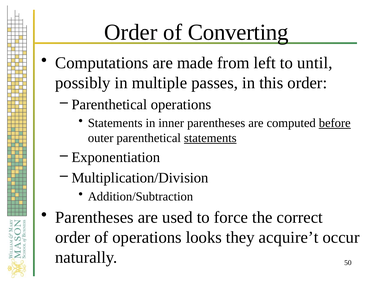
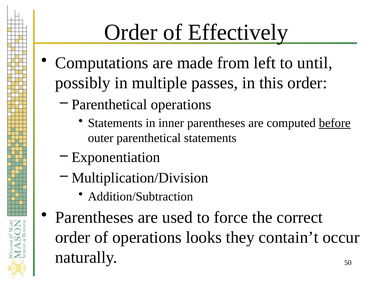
Converting: Converting -> Effectively (238, 32)
statements underline: present -> none (210, 138)
acquire’t: acquire’t -> contain’t (289, 237)
